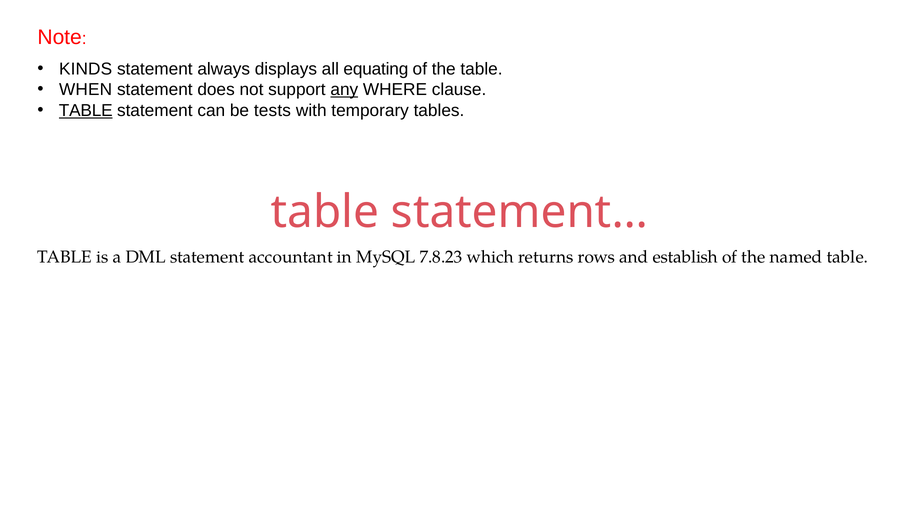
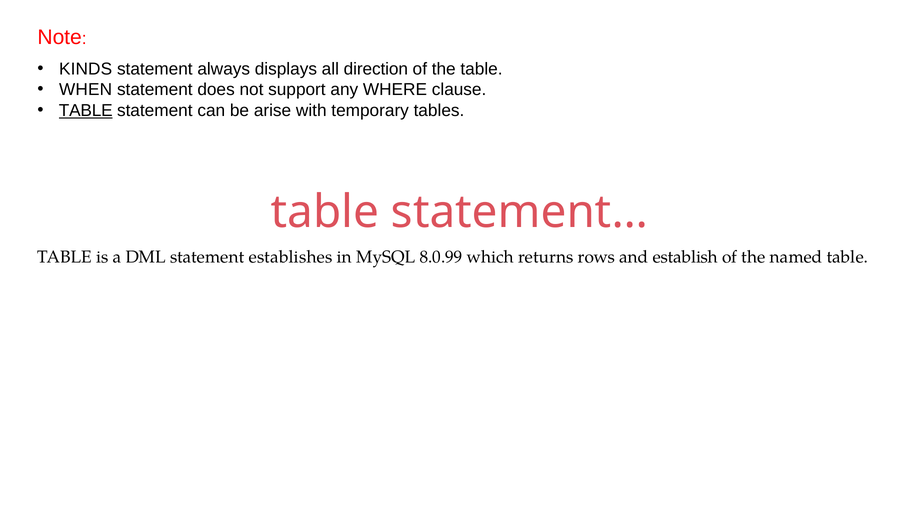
equating: equating -> direction (376, 69)
any underline: present -> none (344, 90)
tests: tests -> arise (273, 110)
accountant: accountant -> establishes (291, 257)
7.8.23: 7.8.23 -> 8.0.99 (441, 257)
